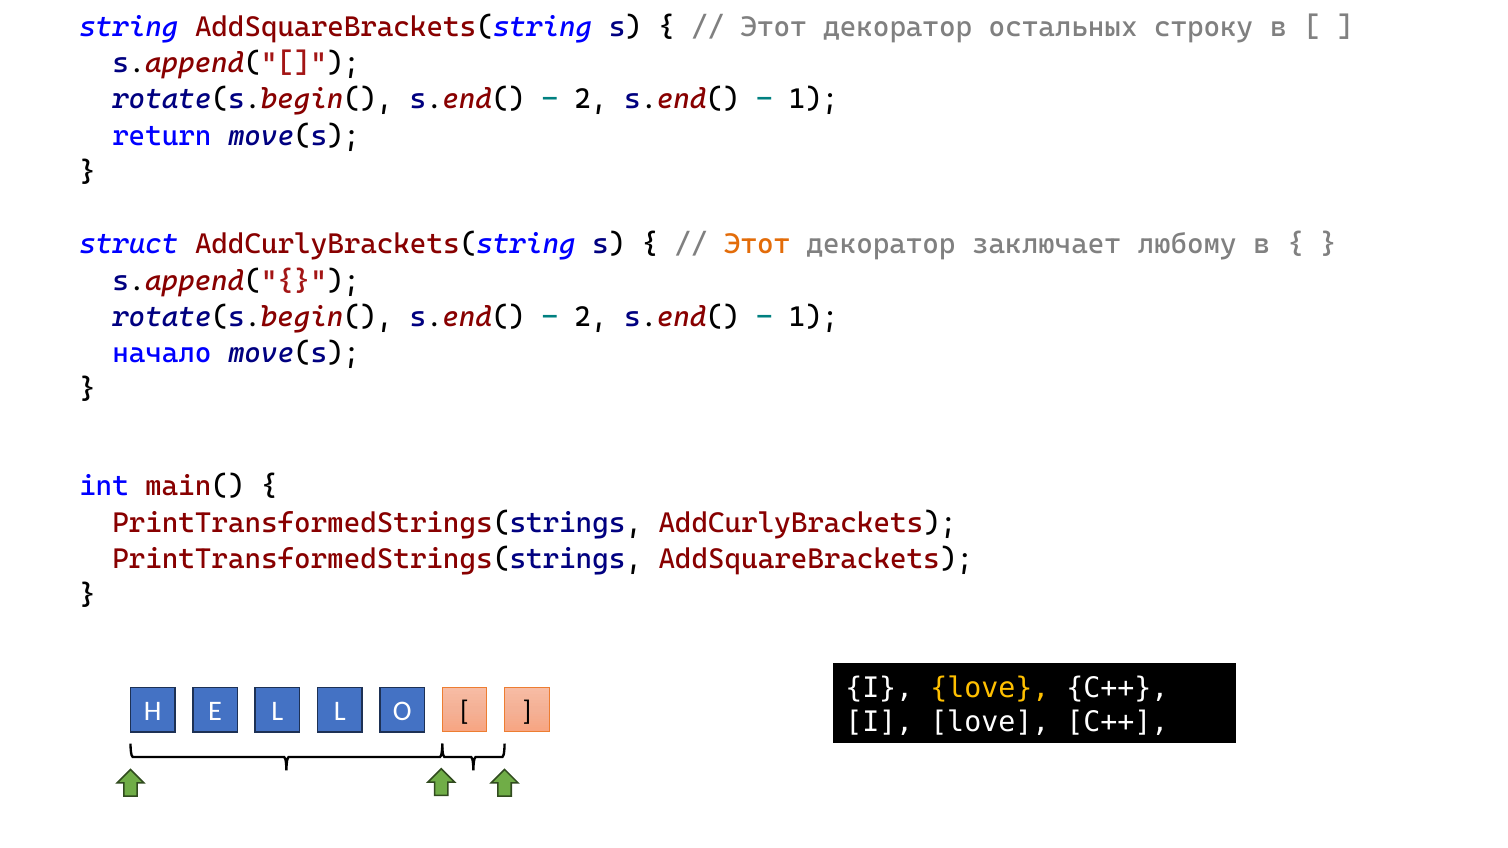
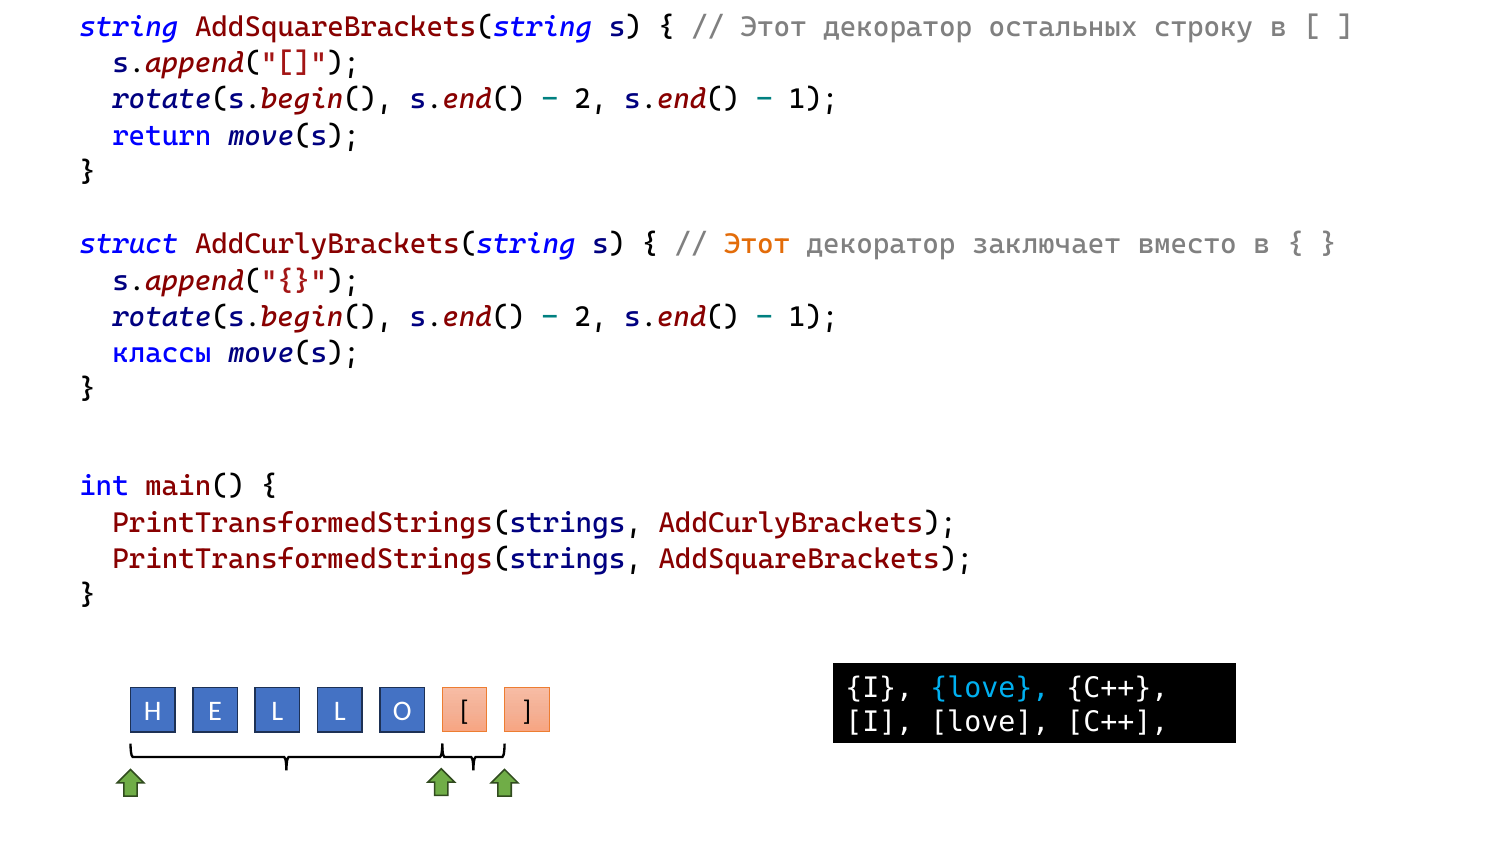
любому: любому -> вместо (1187, 245)
начало: начало -> классы (162, 353)
love colour: yellow -> light blue (990, 688)
